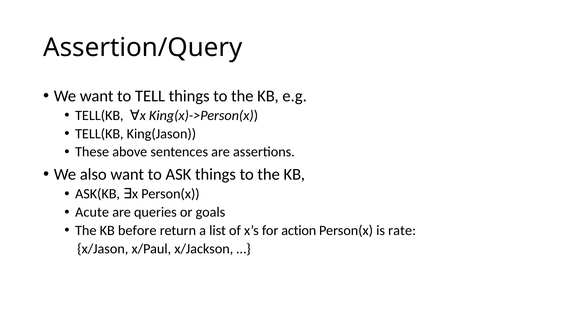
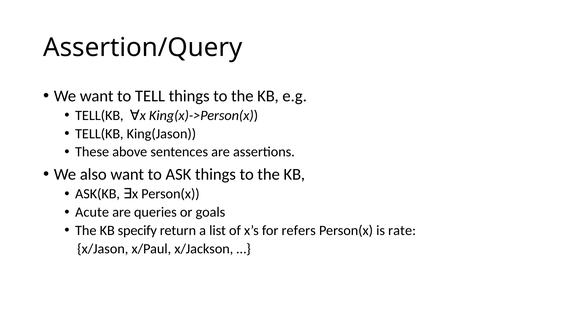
before: before -> specify (137, 230)
action: action -> refers (299, 230)
